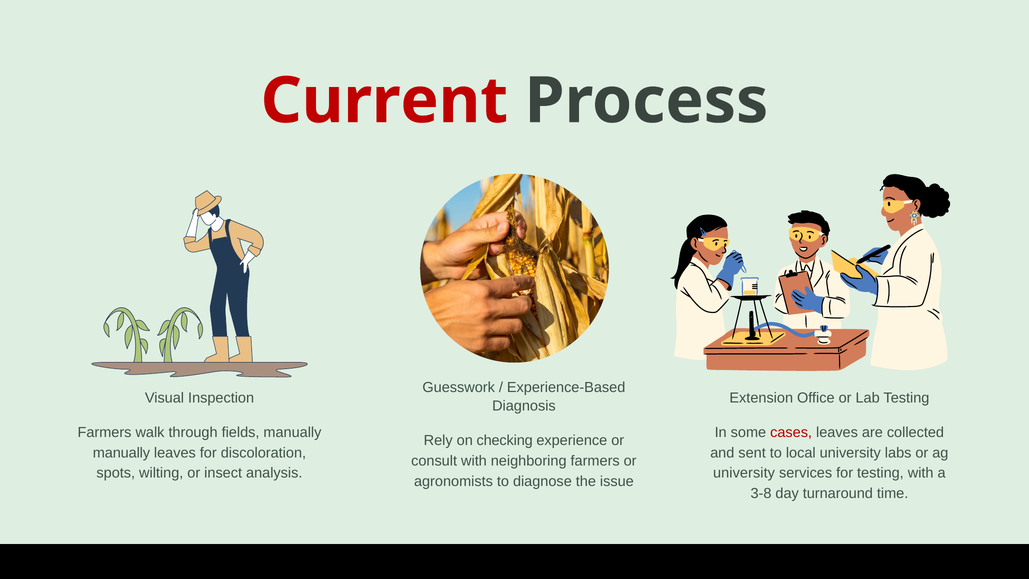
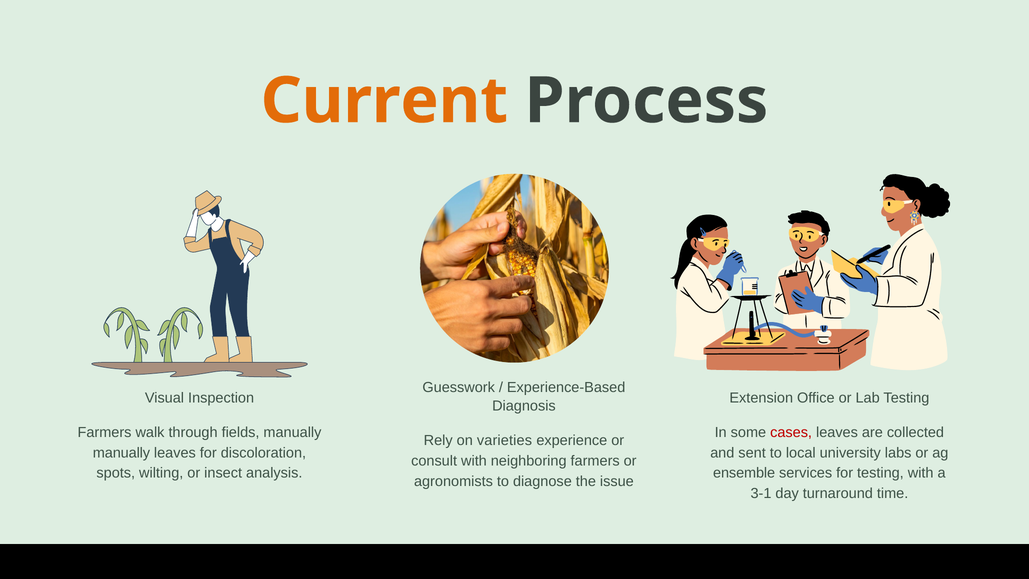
Current colour: red -> orange (384, 101)
checking: checking -> varieties (504, 441)
university: university -> ensemble (744, 473)
3-8: 3-8 -> 3-1 (761, 493)
